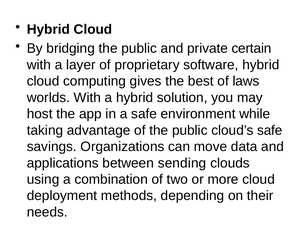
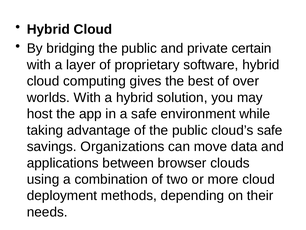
laws: laws -> over (246, 81)
sending: sending -> browser (182, 163)
